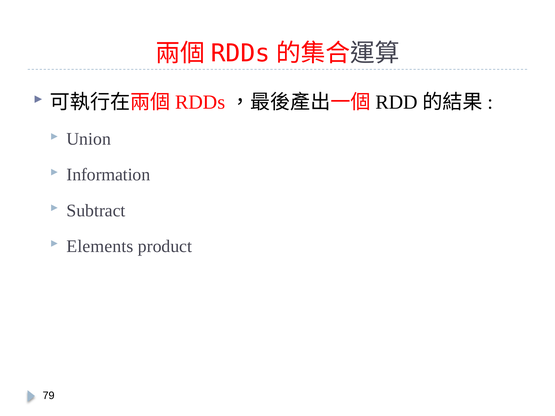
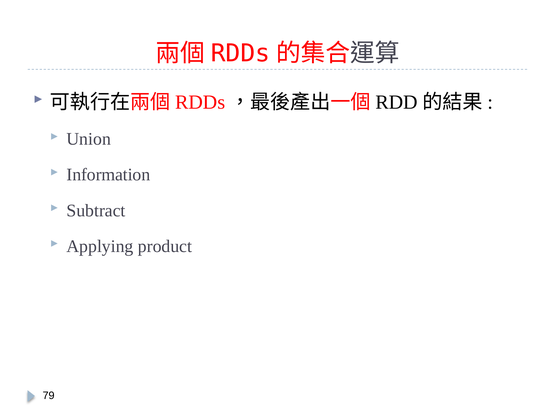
Elements: Elements -> Applying (100, 246)
